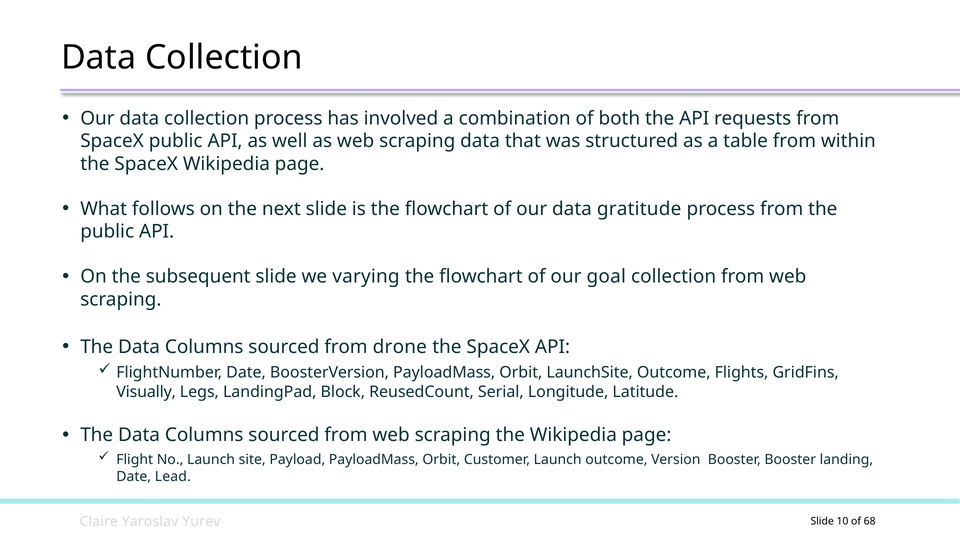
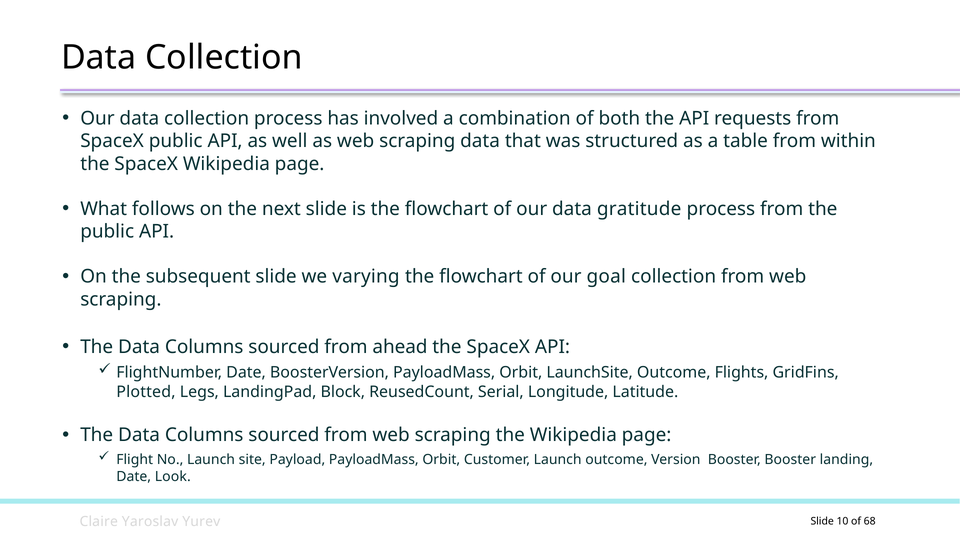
drone: drone -> ahead (400, 347)
Visually: Visually -> Plotted (146, 392)
Lead: Lead -> Look (173, 476)
